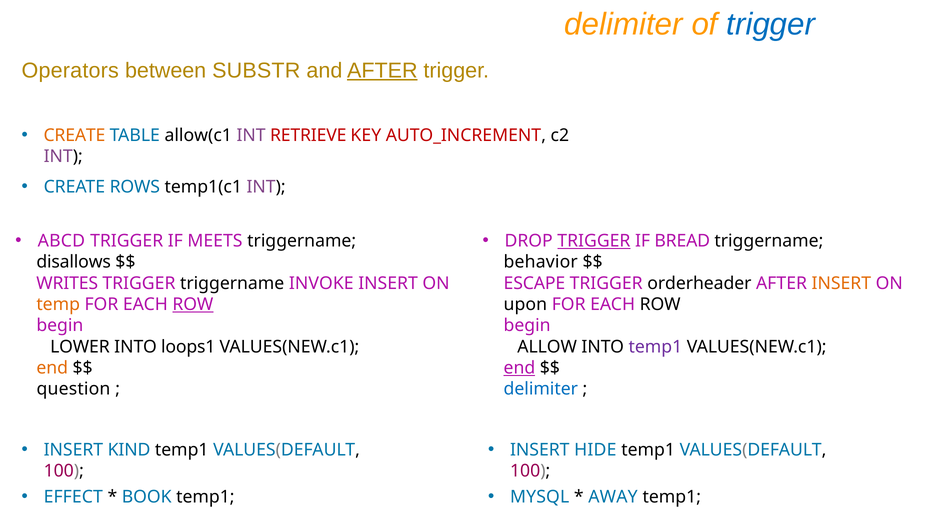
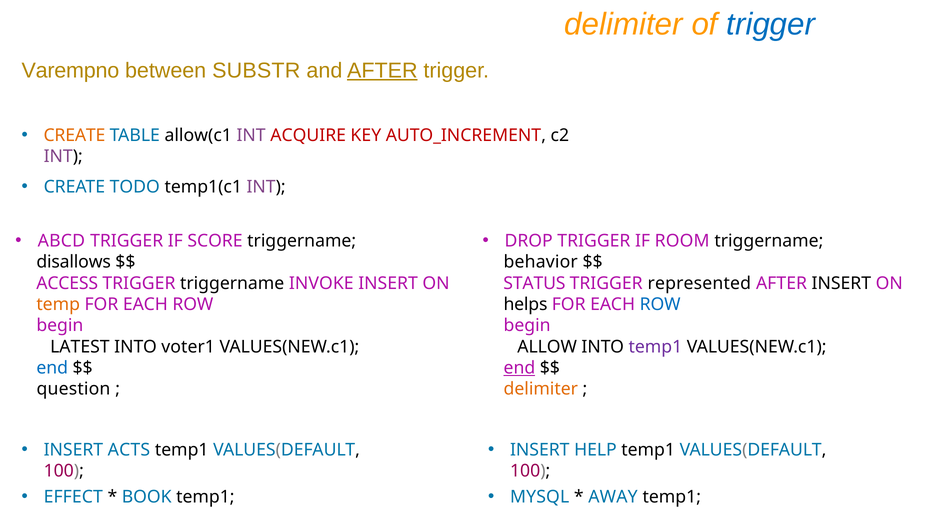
Operators: Operators -> Varempno (70, 71)
RETRIEVE: RETRIEVE -> ACQUIRE (308, 135)
ROWS: ROWS -> TODO (135, 187)
MEETS: MEETS -> SCORE (215, 241)
TRIGGER underline: present -> none (594, 241)
BREAD: BREAD -> ROOM (682, 241)
WRITES: WRITES -> ACCESS (67, 283)
ESCAPE: ESCAPE -> STATUS (534, 283)
orderheader: orderheader -> represented (699, 283)
INSERT colour: orange -> black (841, 283)
ROW underline: present -> none (193, 304)
upon: upon -> helps (525, 304)
ROW colour: black -> blue (660, 304)
LOWER: LOWER -> LATEST (80, 347)
loops1: loops1 -> voter1 (188, 347)
end colour: orange -> blue (52, 368)
delimiter colour: blue -> orange (541, 389)
KIND: KIND -> ACTS (129, 449)
HIDE: HIDE -> HELP (595, 449)
